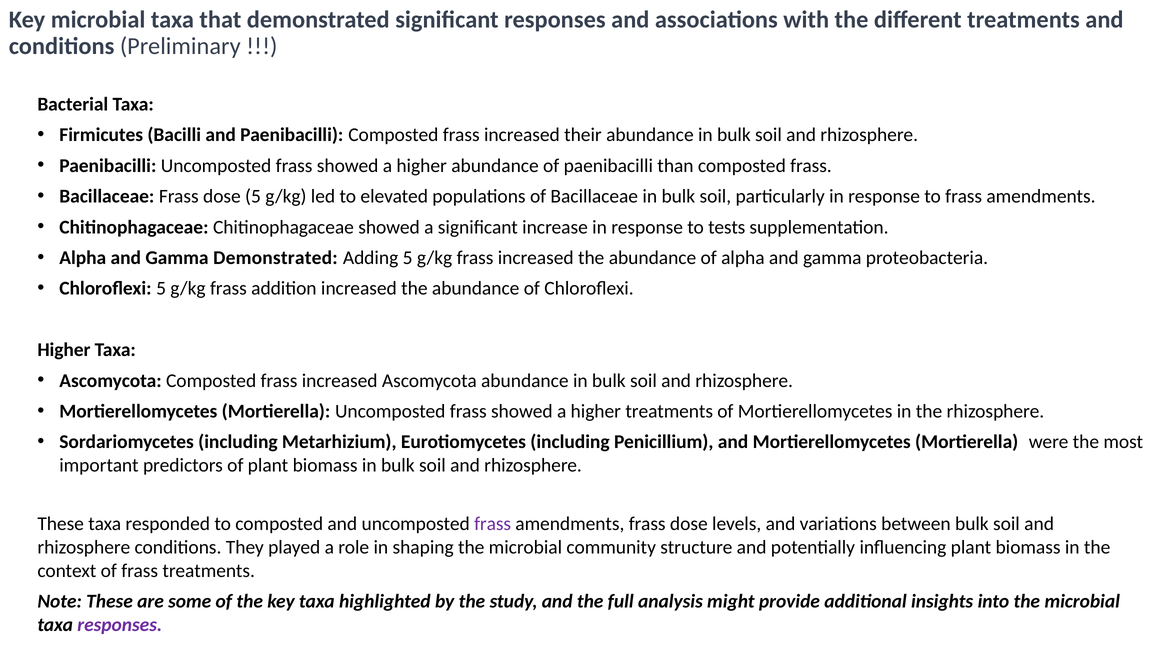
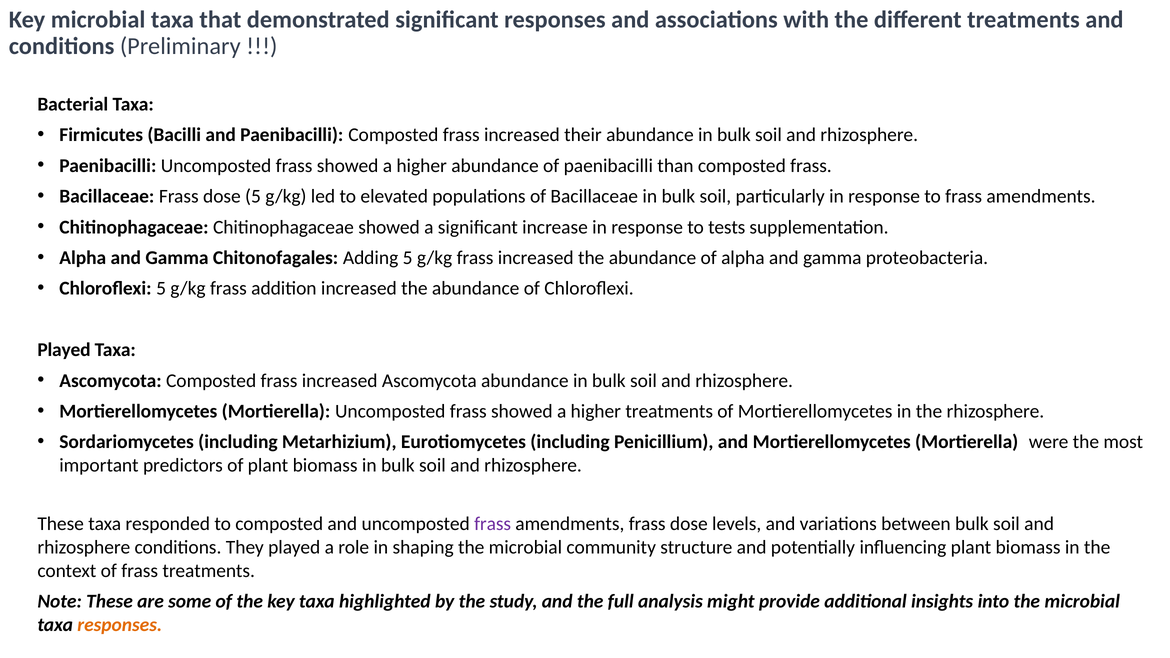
Gamma Demonstrated: Demonstrated -> Chitonofagales (276, 258)
Higher: Higher -> Played (64, 350)
responses colour: purple -> orange (120, 625)
